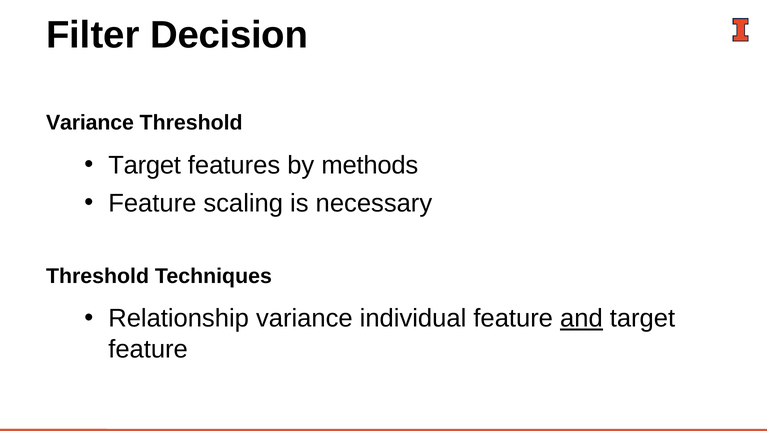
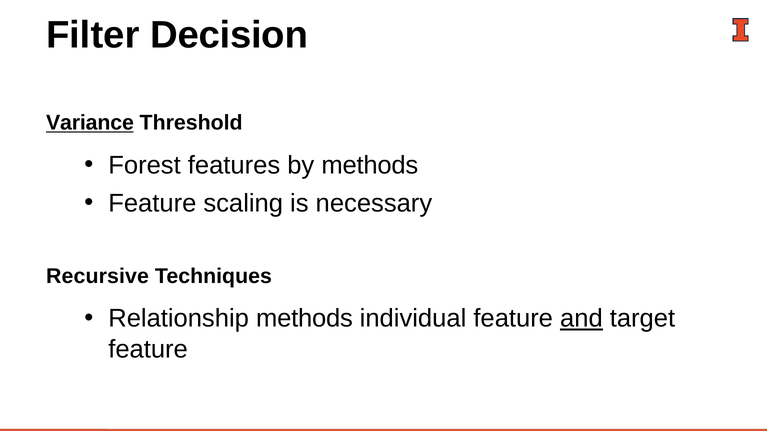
Variance underline: none -> present (90, 123)
Target: Target -> Forest (145, 165)
Threshold: Threshold -> Recursive (97, 277)
Relationship variance: variance -> methods (304, 319)
